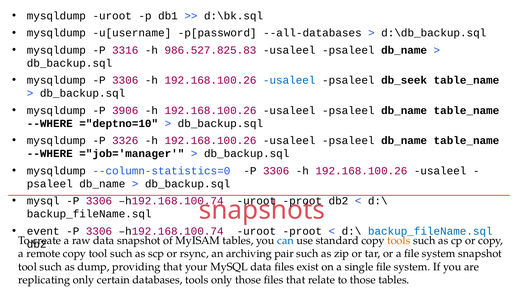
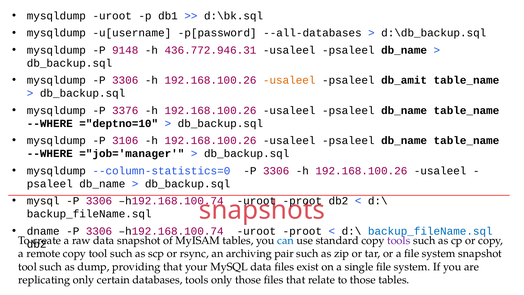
3316: 3316 -> 9148 (125, 50)
986.527.825.83: 986.527.825.83 -> 436.772.946.31 (210, 50)
usaleel colour: blue -> orange (289, 80)
db_seek: db_seek -> db_amit (404, 80)
3906: 3906 -> 3376 (125, 110)
3326: 3326 -> 3106 (125, 140)
event: event -> dname (43, 231)
tools colour: orange -> purple (399, 240)
